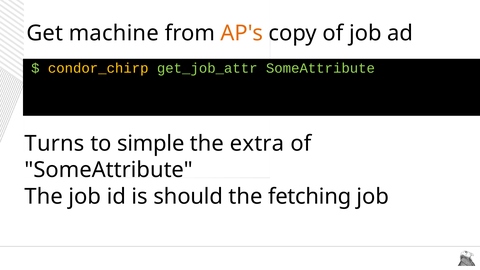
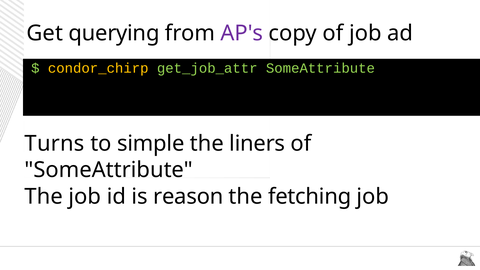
machine: machine -> querying (114, 33)
AP's colour: orange -> purple (242, 33)
extra: extra -> liners (257, 144)
should: should -> reason (188, 196)
